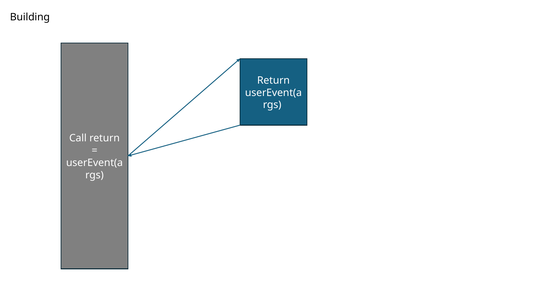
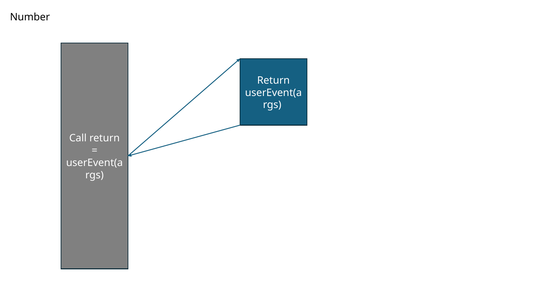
Building: Building -> Number (30, 17)
